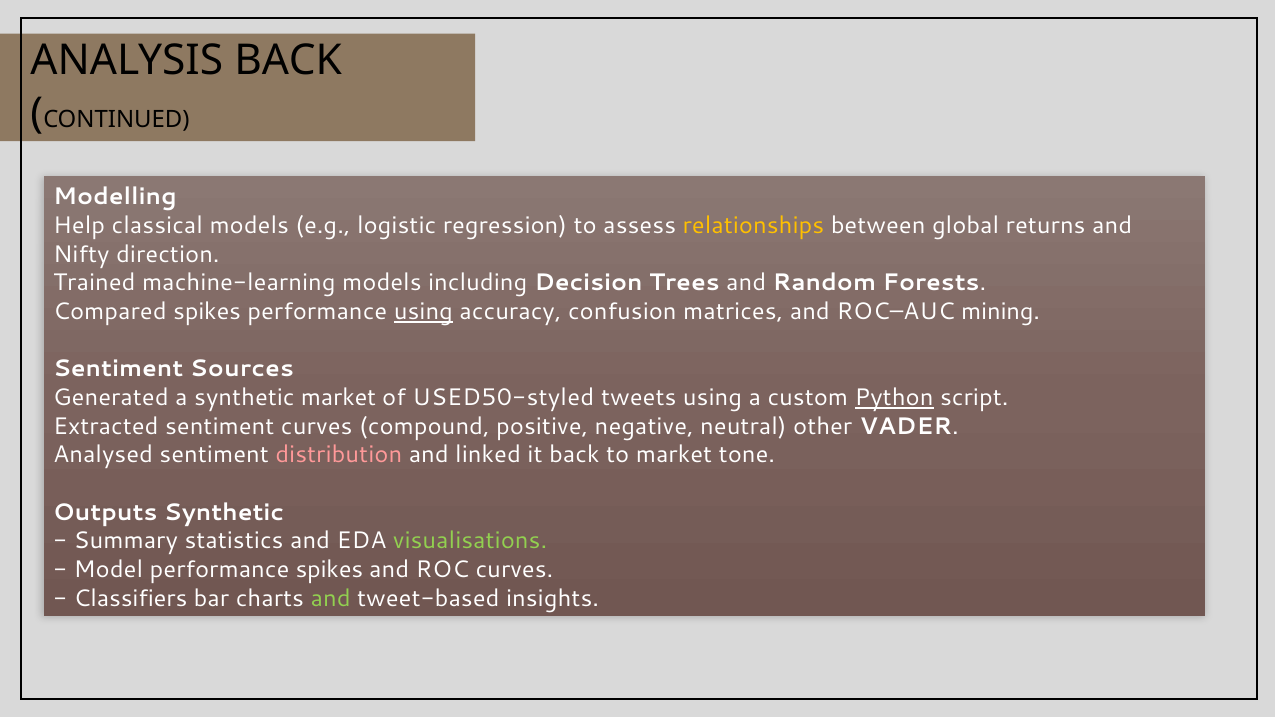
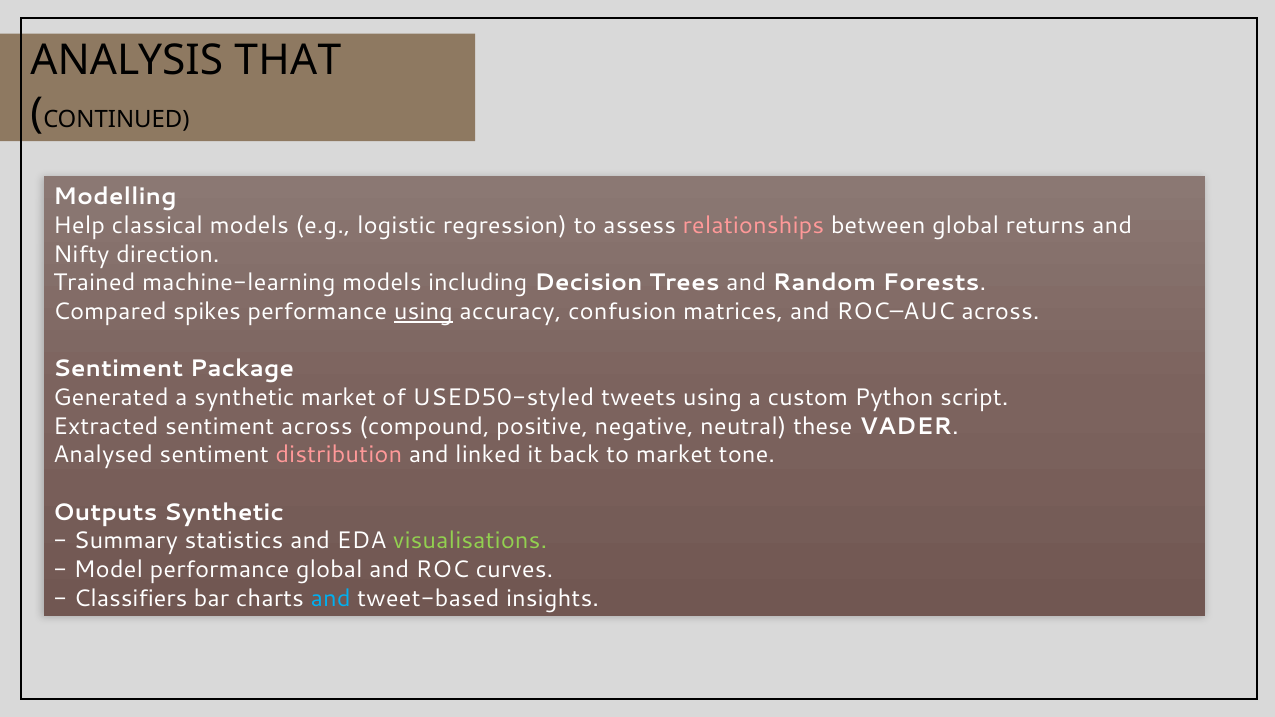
ANALYSIS BACK: BACK -> THAT (288, 61)
relationships colour: yellow -> pink (753, 226)
ROC–AUC mining: mining -> across (1000, 312)
Sources: Sources -> Package (242, 369)
Python underline: present -> none (894, 398)
sentiment curves: curves -> across (317, 426)
other: other -> these (823, 426)
performance spikes: spikes -> global (329, 570)
and colour: light green -> light blue (331, 599)
